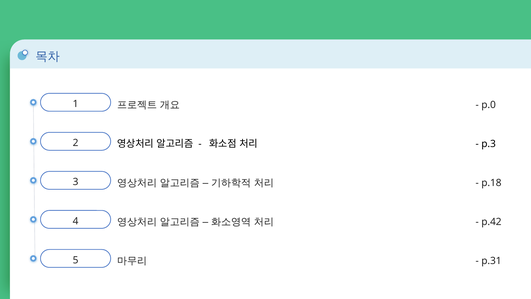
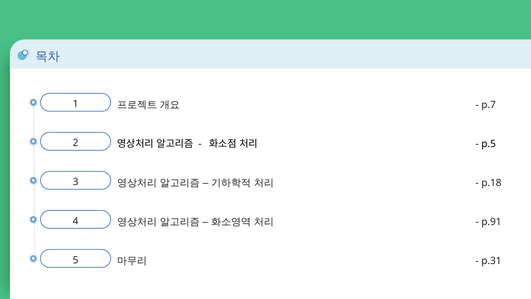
p.0: p.0 -> p.7 (489, 105)
p.3: p.3 -> p.5 (489, 144)
p.42: p.42 -> p.91 (491, 222)
